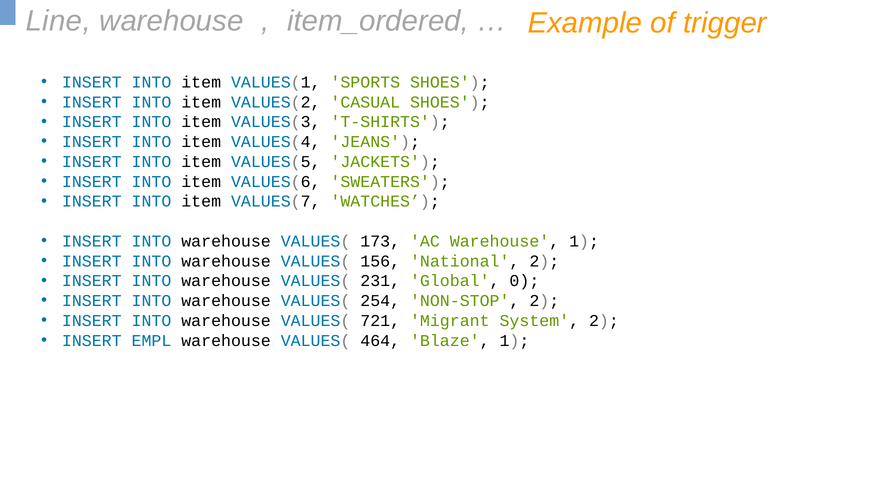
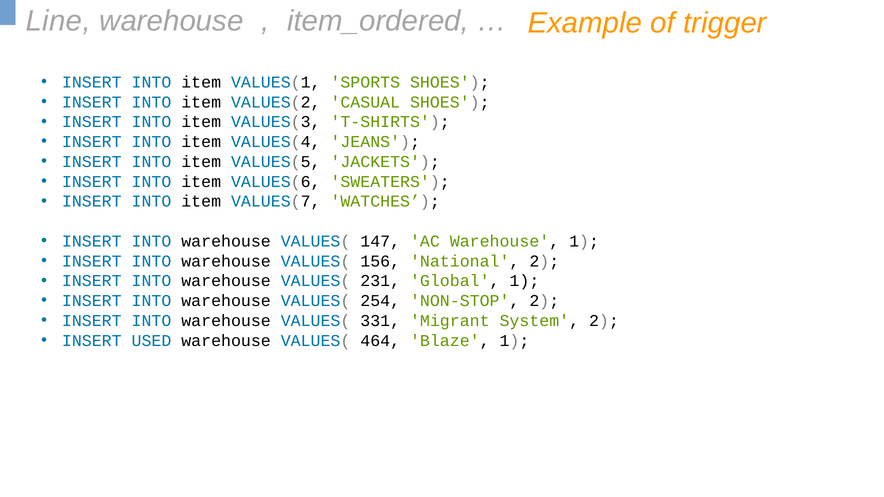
173: 173 -> 147 (380, 241)
Global 0: 0 -> 1 (524, 281)
721: 721 -> 331 (380, 321)
EMPL: EMPL -> USED (151, 341)
